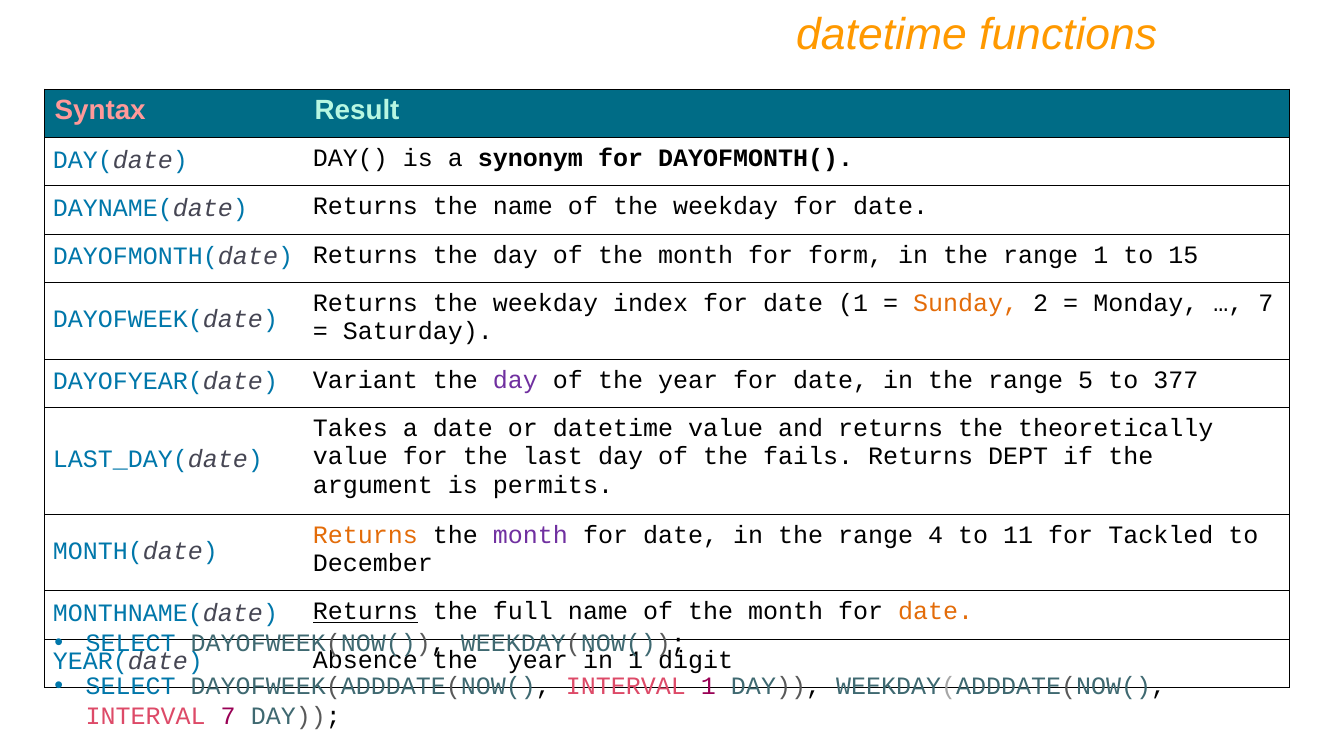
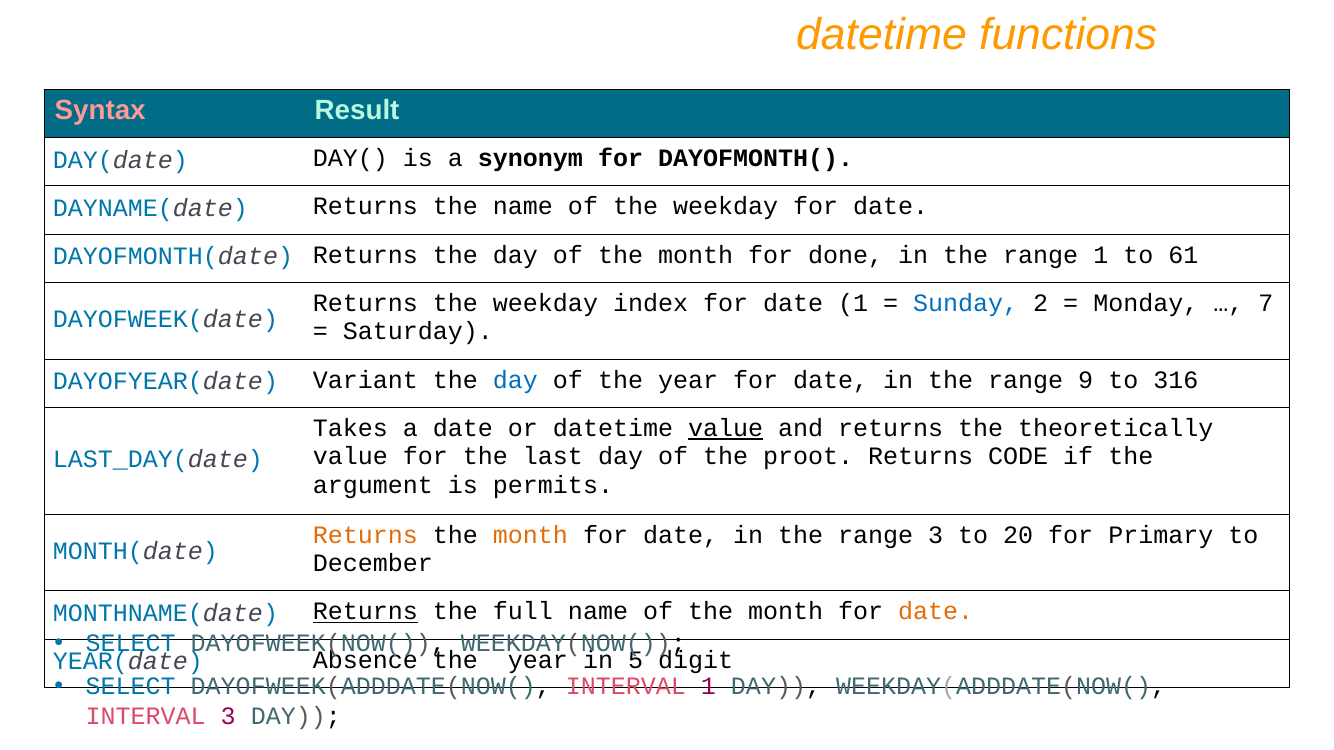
form: form -> done (846, 255)
15: 15 -> 61 (1183, 255)
Sunday colour: orange -> blue (966, 304)
day colour: purple -> blue (515, 380)
5: 5 -> 9 (1086, 380)
377: 377 -> 316 (1176, 380)
value underline: none -> present (726, 429)
fails: fails -> proot (808, 457)
DEPT: DEPT -> CODE (1018, 457)
month colour: purple -> orange (530, 535)
range 4: 4 -> 3 (936, 535)
11: 11 -> 20 (1018, 535)
Tackled: Tackled -> Primary (1161, 535)
in 1: 1 -> 5 (636, 660)
INTERVAL 7: 7 -> 3 (228, 717)
